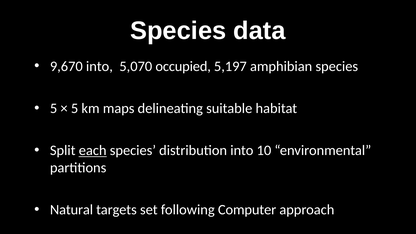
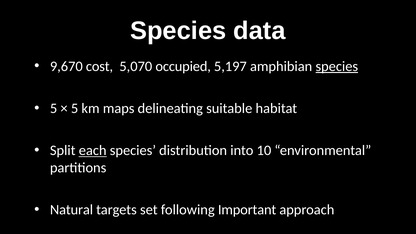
9,670 into: into -> cost (99, 66)
species underline: none -> present (337, 66)
Computer: Computer -> Important (247, 210)
